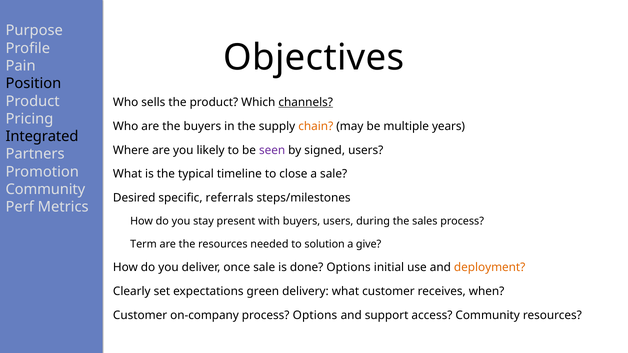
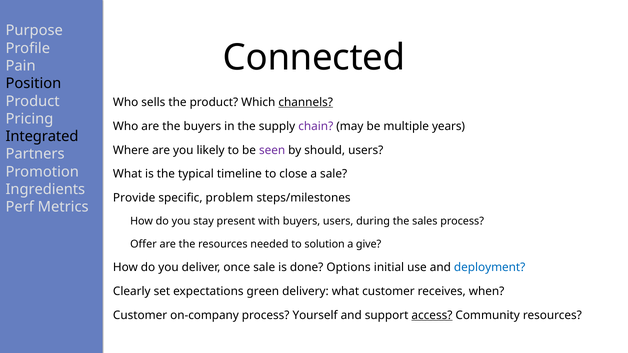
Objectives: Objectives -> Connected (314, 58)
chain colour: orange -> purple (316, 126)
signed: signed -> should (325, 150)
Community: Community -> Ingredients (45, 190)
Desired: Desired -> Provide (134, 198)
referrals: referrals -> problem (229, 198)
Term: Term -> Offer (143, 244)
deployment colour: orange -> blue (490, 268)
process Options: Options -> Yourself (315, 315)
access underline: none -> present (432, 315)
